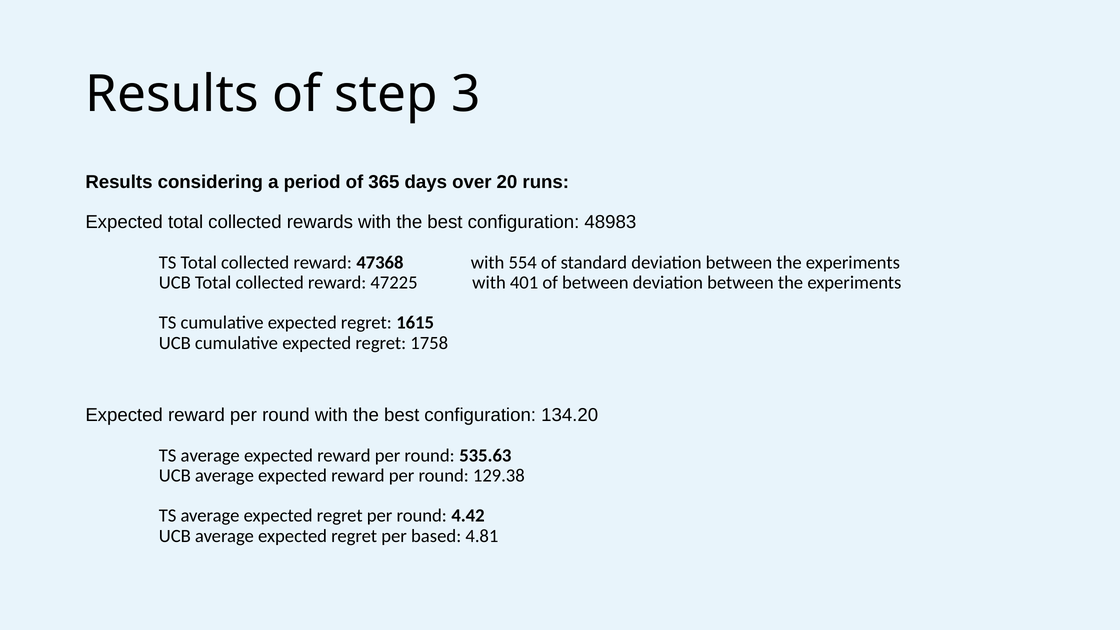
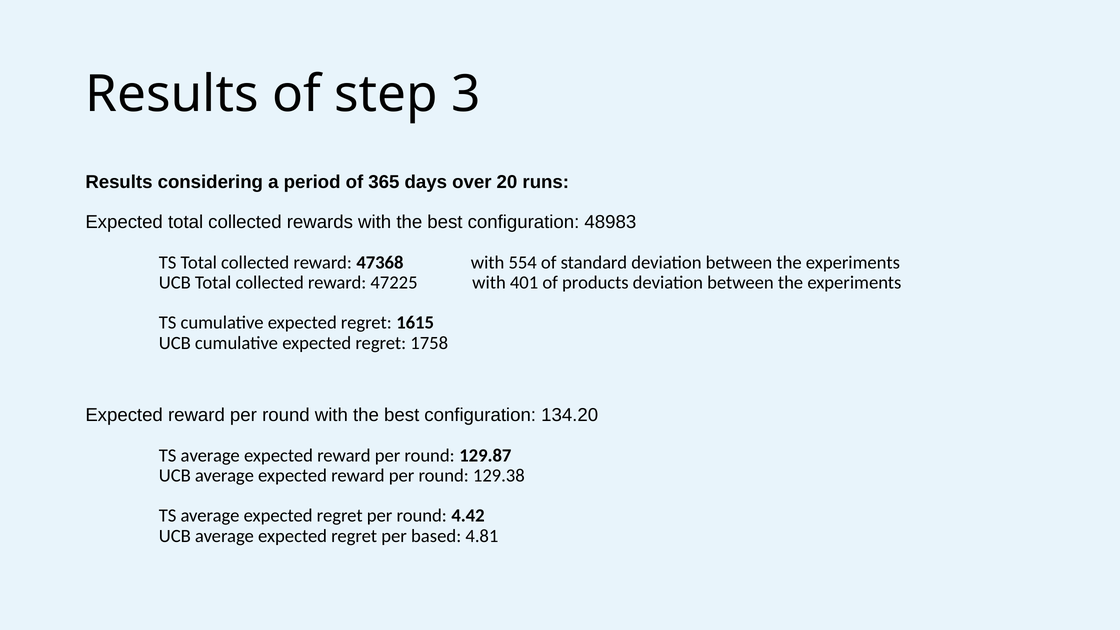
of between: between -> products (595, 283)
535.63: 535.63 -> 129.87 (485, 455)
